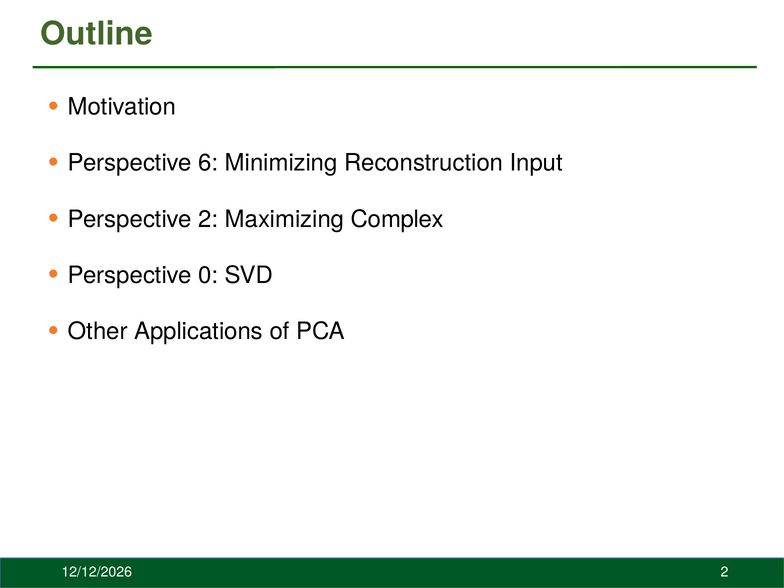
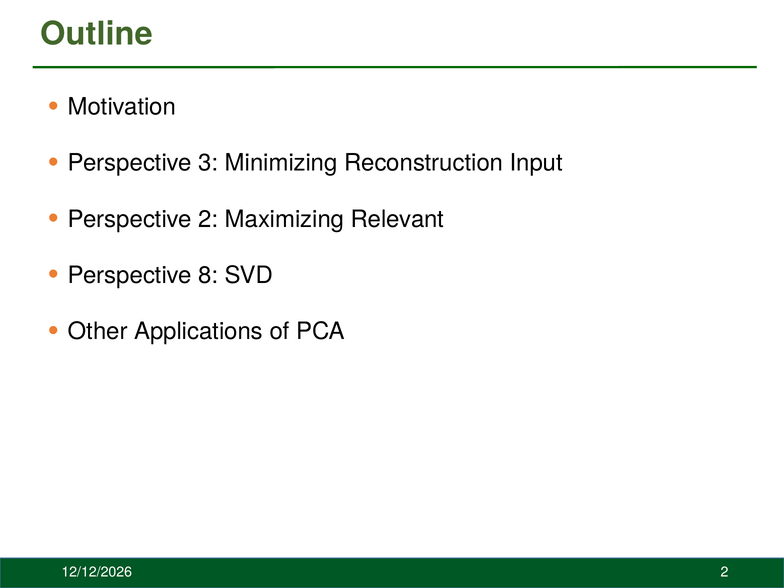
6: 6 -> 3 (208, 163)
Complex: Complex -> Relevant (397, 219)
0: 0 -> 8 (208, 275)
